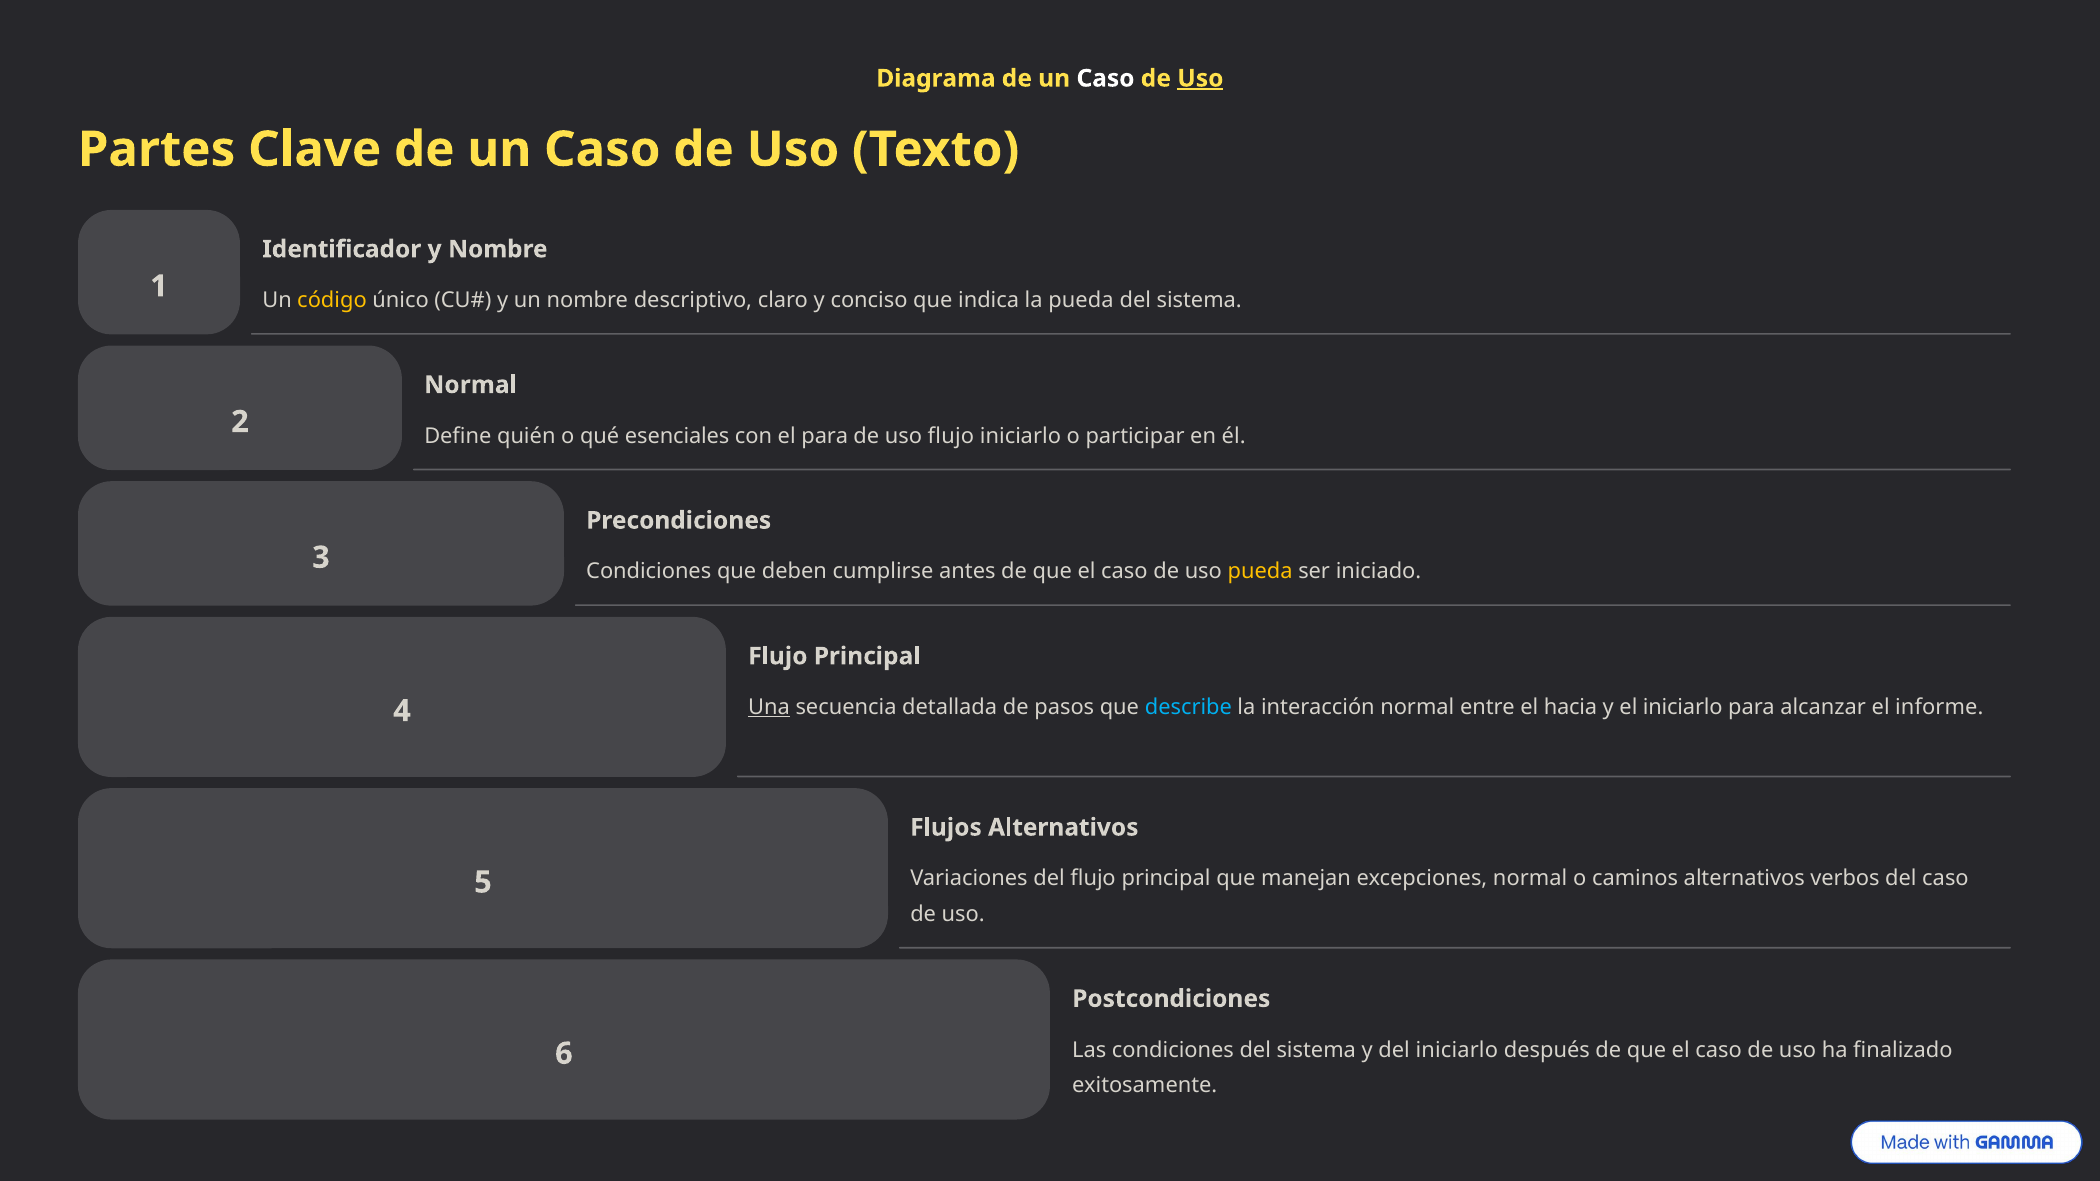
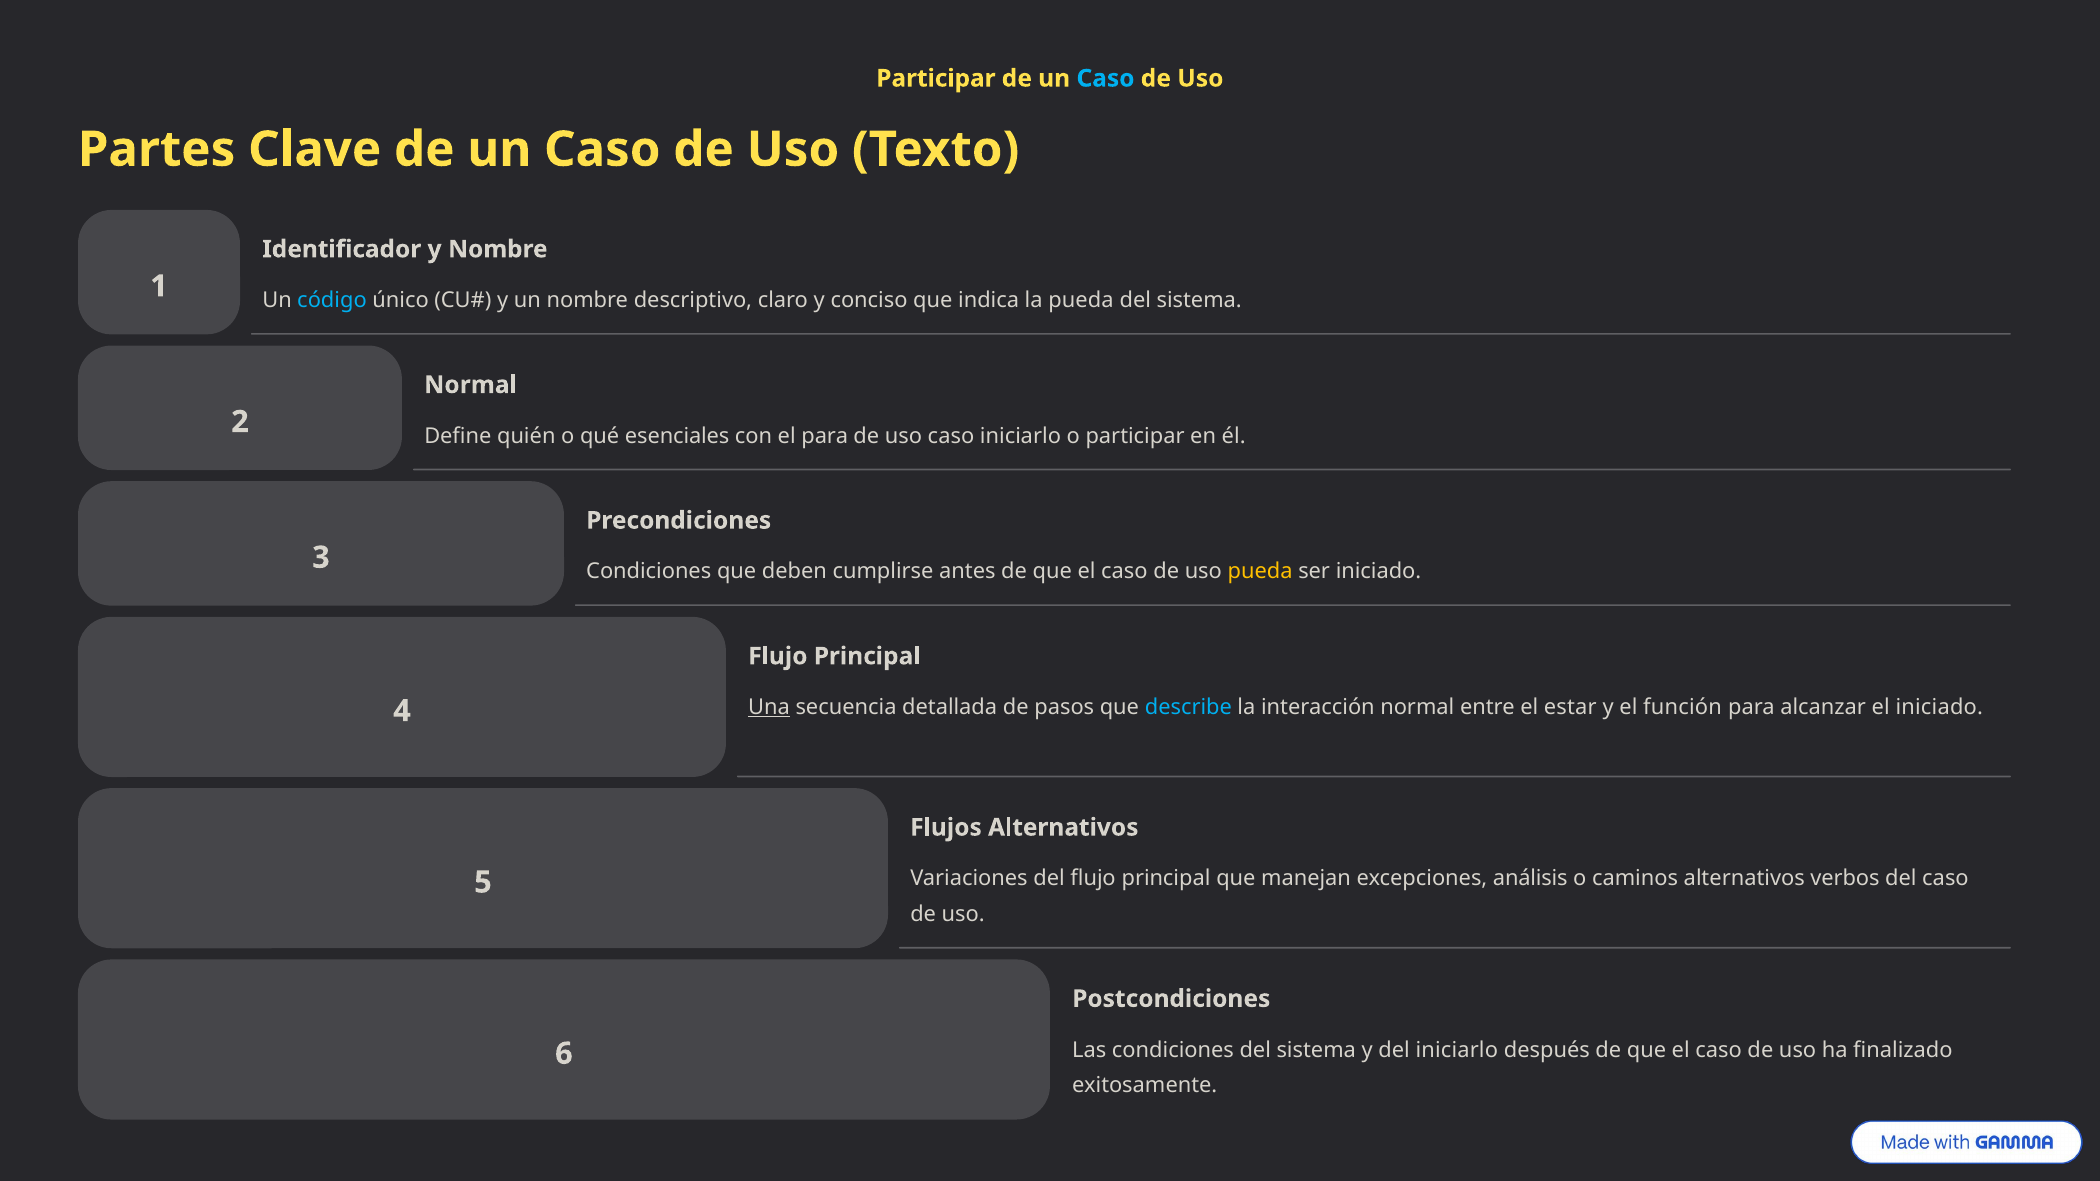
Diagrama: Diagrama -> Participar (936, 78)
Caso colour: white -> light blue (1106, 78)
Uso underline: present -> none (1200, 78)
código colour: yellow -> light blue (332, 301)
uso flujo: flujo -> caso (951, 436)
hacia: hacia -> estar (1570, 707)
el iniciarlo: iniciarlo -> función (1683, 707)
el informe: informe -> iniciado (1939, 707)
excepciones normal: normal -> análisis (1530, 879)
